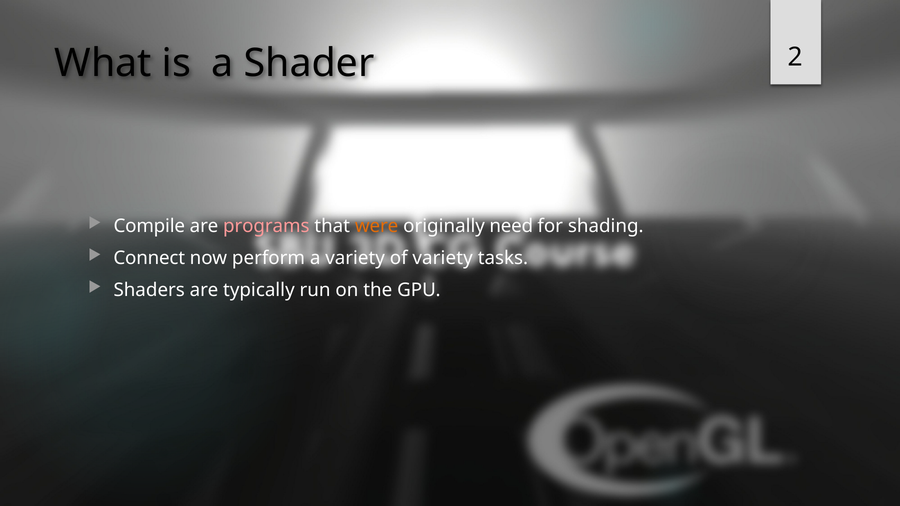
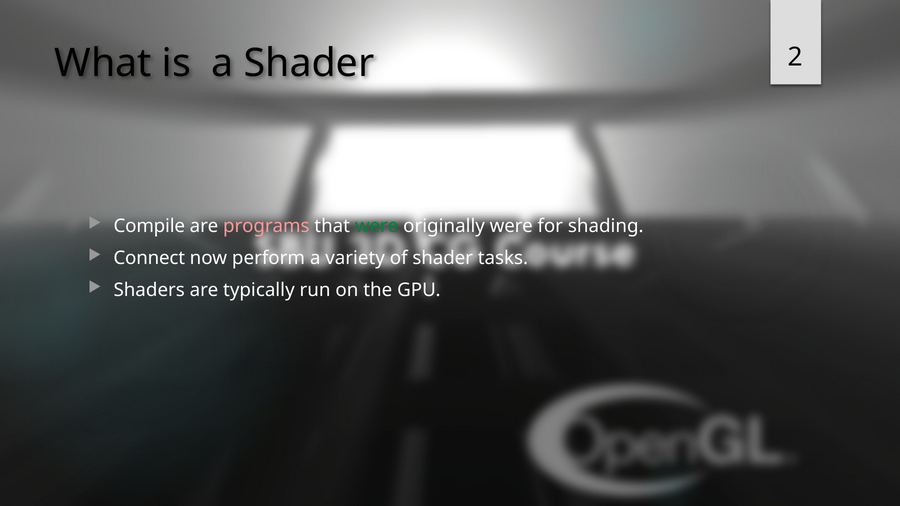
were colour: orange -> green (377, 226)
originally need: need -> were (511, 226)
of variety: variety -> shader (443, 258)
